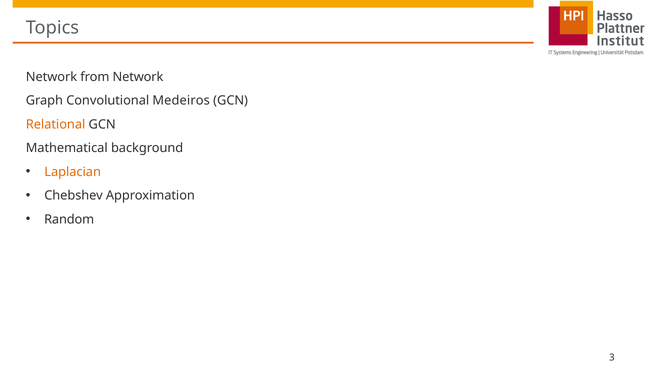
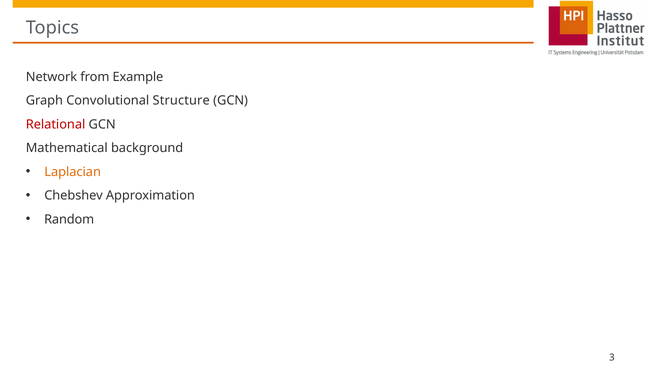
from Network: Network -> Example (138, 77)
Medeiros: Medeiros -> Structure (181, 101)
Relational colour: orange -> red (56, 124)
